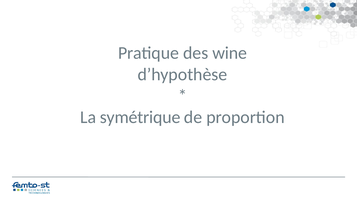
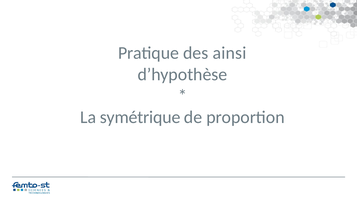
wine: wine -> ainsi (229, 53)
